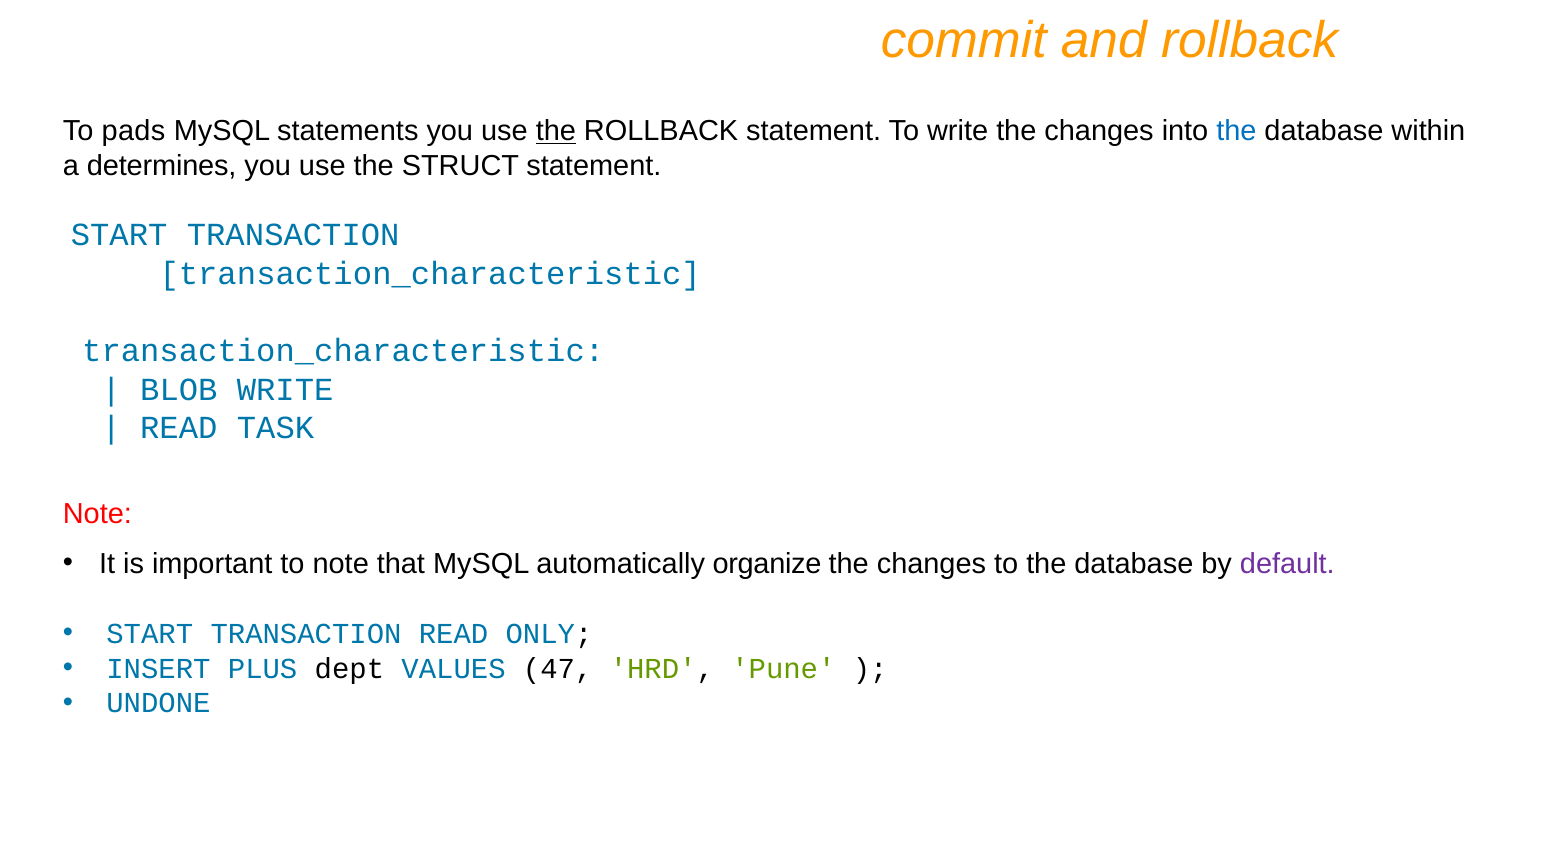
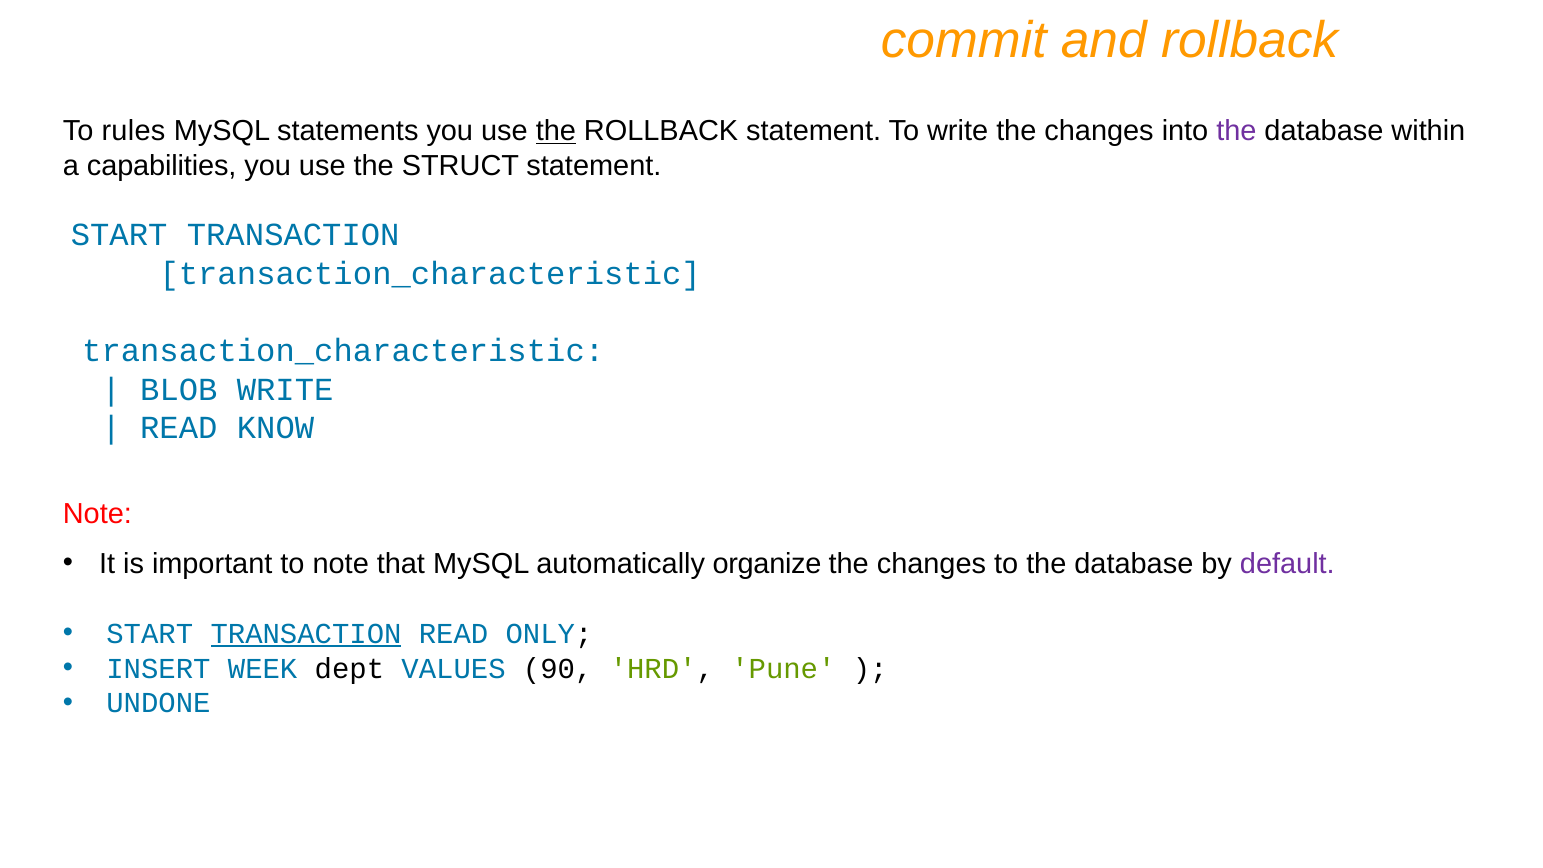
pads: pads -> rules (133, 131)
the colour: blue -> purple (1236, 131)
determines: determines -> capabilities (162, 166)
TASK: TASK -> KNOW (276, 428)
TRANSACTION underline: none -> present (306, 634)
PLUS: PLUS -> WEEK (263, 668)
47: 47 -> 90 (558, 668)
